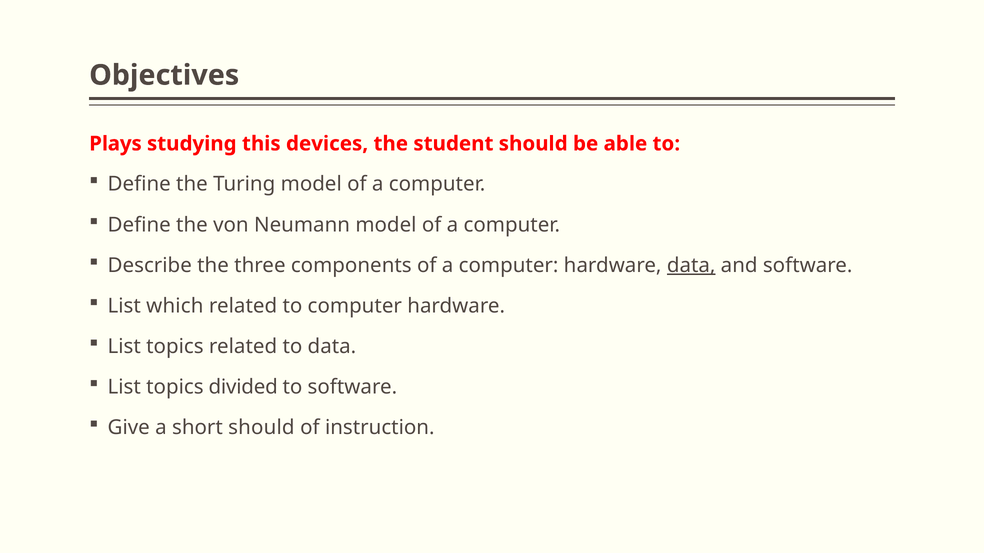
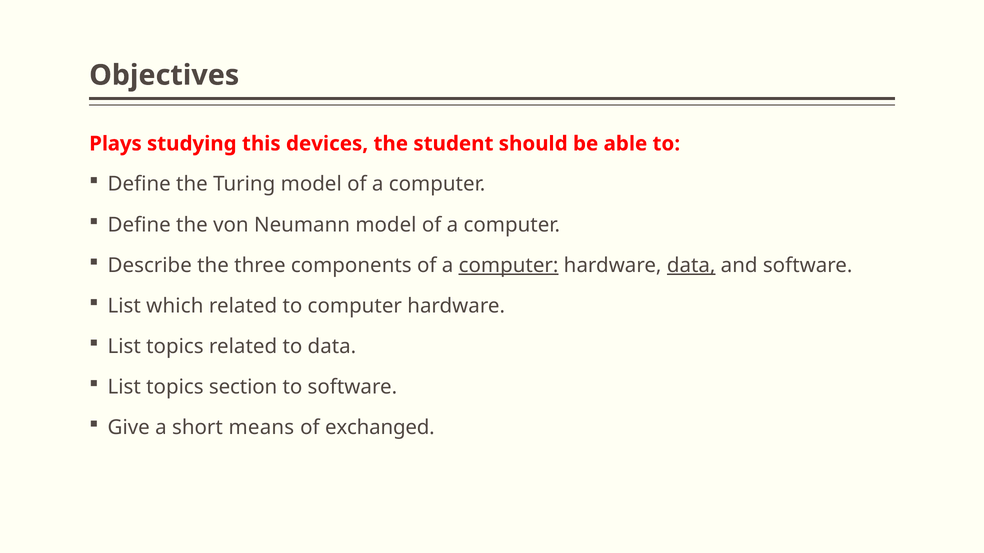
computer underline: none -> present (509, 266)
divided: divided -> section (243, 387)
short should: should -> means (261, 428)
instruction: instruction -> exchanged (380, 428)
